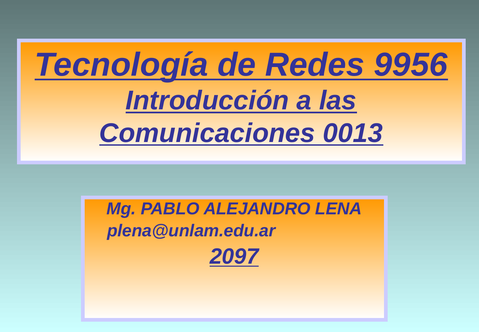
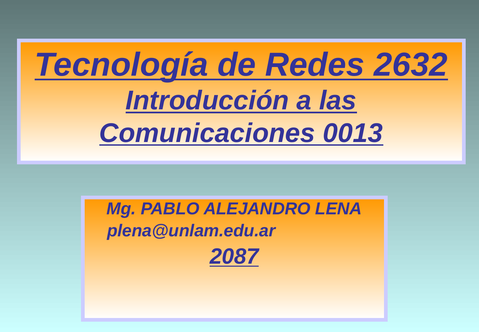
9956: 9956 -> 2632 (411, 65)
2097: 2097 -> 2087 (234, 256)
